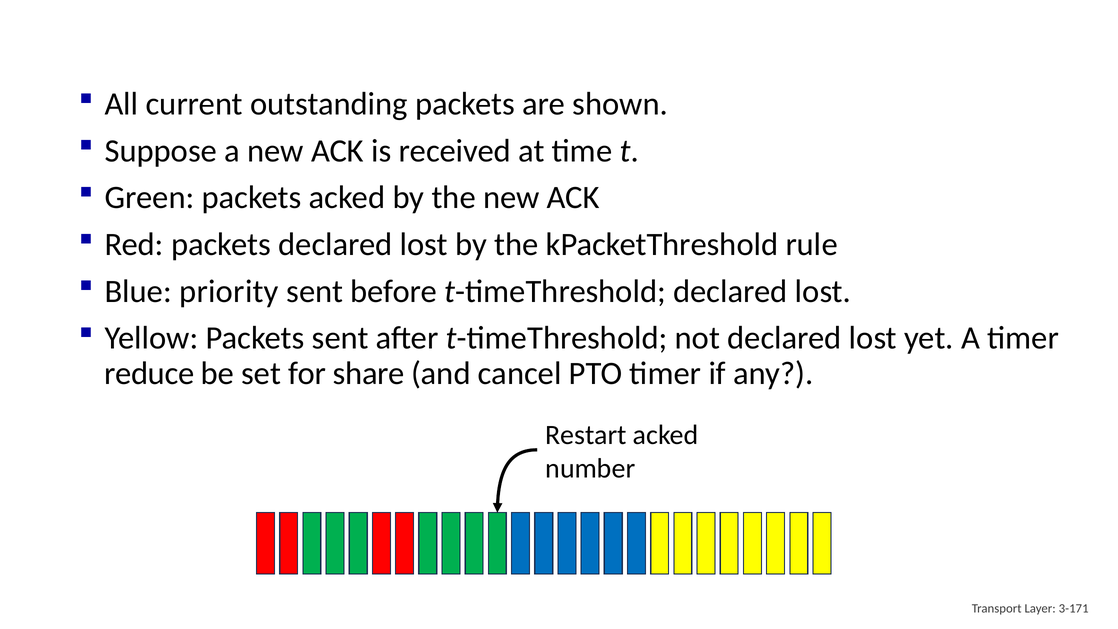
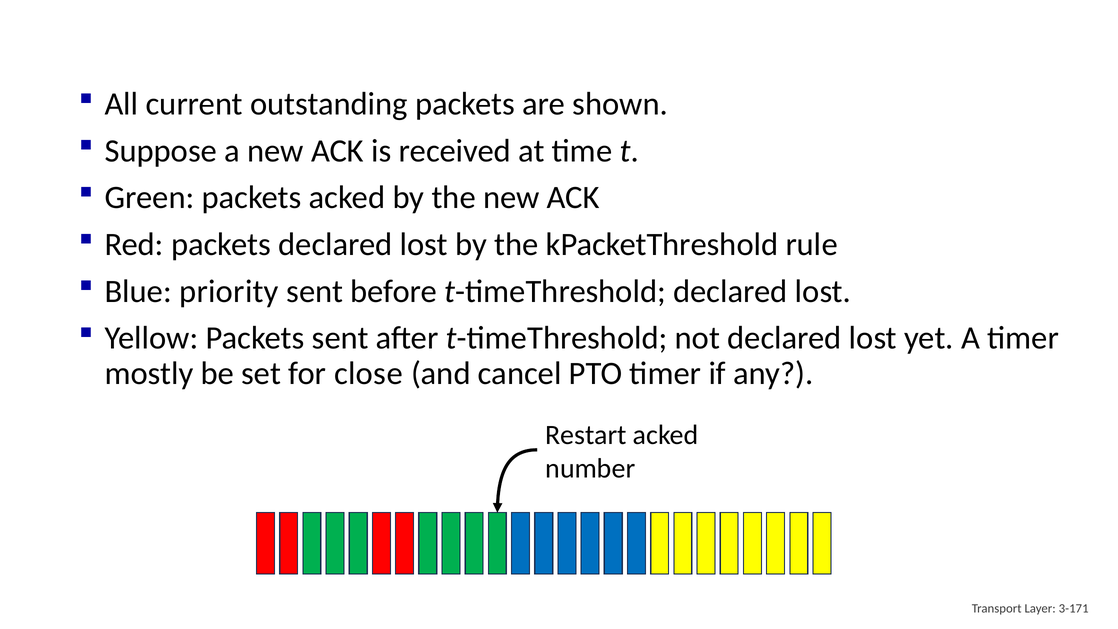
reduce: reduce -> mostly (149, 373)
share: share -> close (368, 373)
